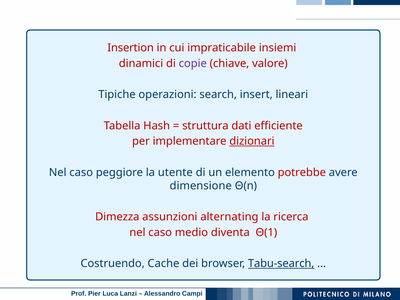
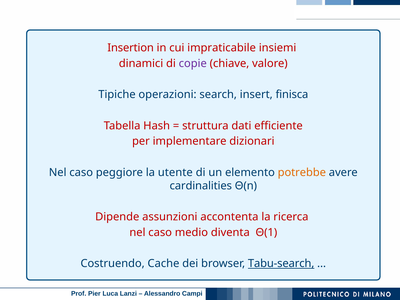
lineari: lineari -> finisca (292, 95)
dizionari underline: present -> none (252, 141)
potrebbe colour: red -> orange (302, 172)
dimensione: dimensione -> cardinalities (201, 186)
Dimezza: Dimezza -> Dipende (117, 217)
alternating: alternating -> accontenta (229, 217)
